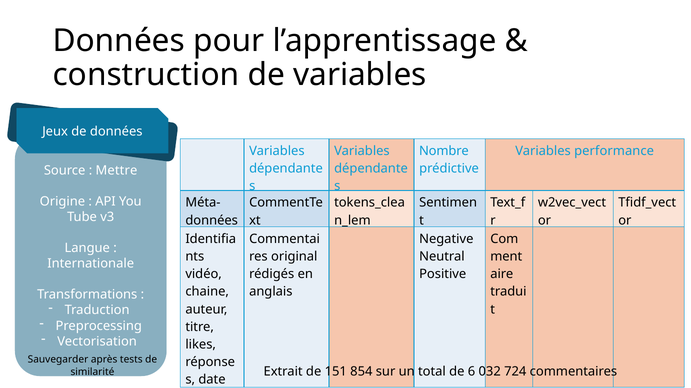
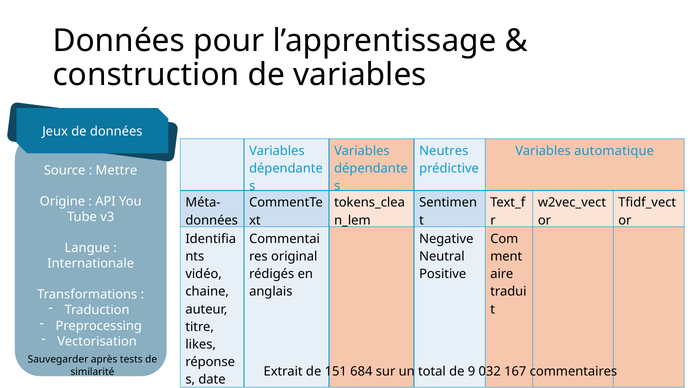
Nombre: Nombre -> Neutres (444, 151)
performance: performance -> automatique (614, 151)
854: 854 -> 684 (361, 372)
6: 6 -> 9 (472, 372)
724: 724 -> 167 (515, 372)
